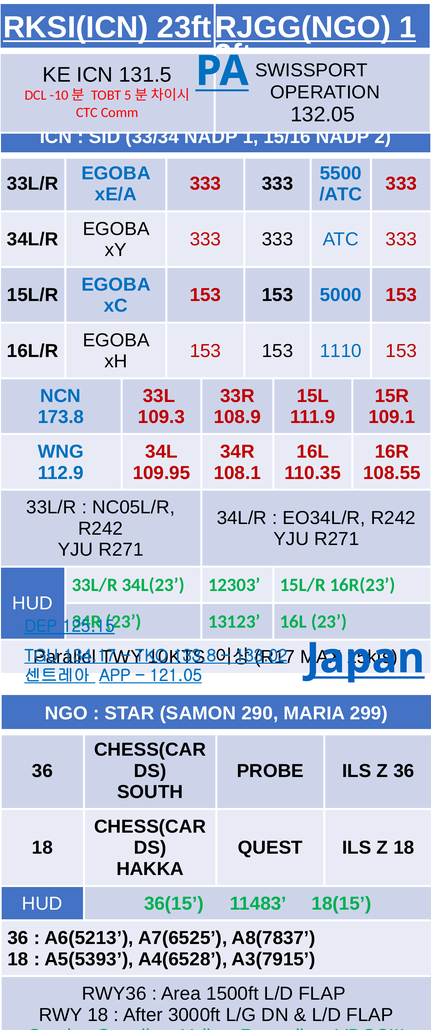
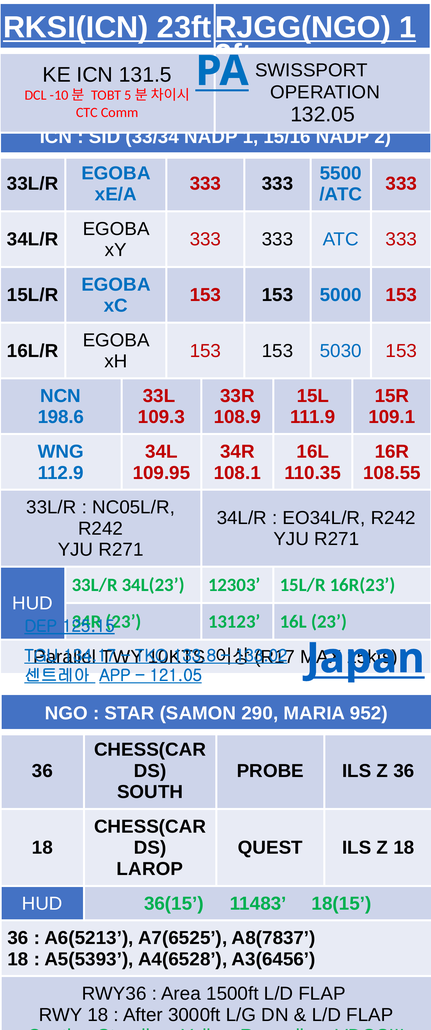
1110: 1110 -> 5030 (341, 351)
173.8: 173.8 -> 198.6 (61, 418)
299: 299 -> 952 (369, 714)
HAKKA: HAKKA -> LAROP (150, 870)
A3(7915: A3(7915 -> A3(6456 (274, 960)
